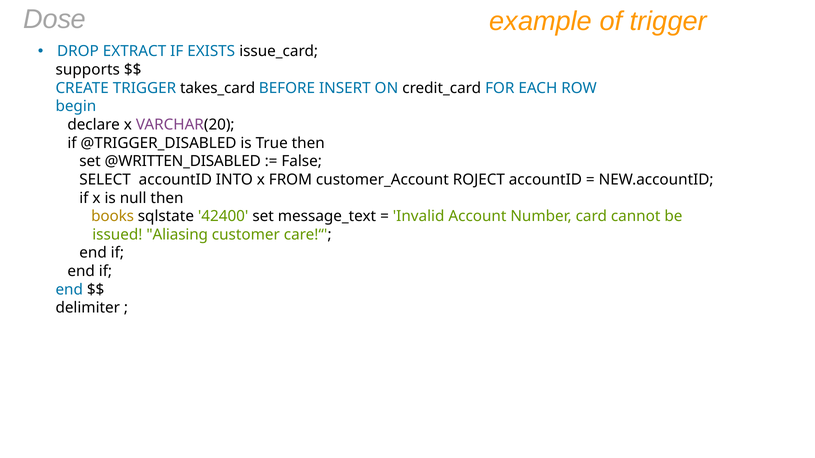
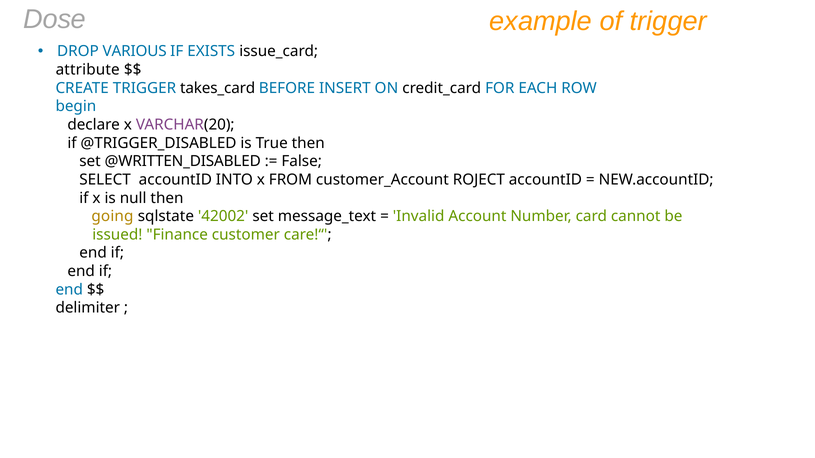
EXTRACT: EXTRACT -> VARIOUS (135, 51)
supports: supports -> attribute (88, 70)
books: books -> going (112, 217)
42400: 42400 -> 42002 (223, 217)
Aliasing: Aliasing -> Finance (177, 235)
